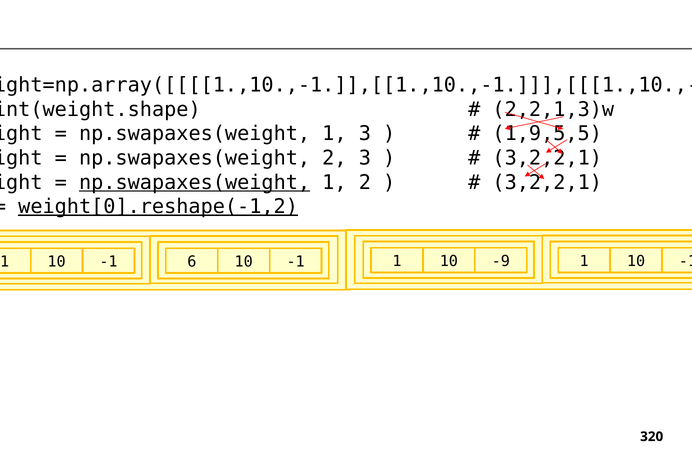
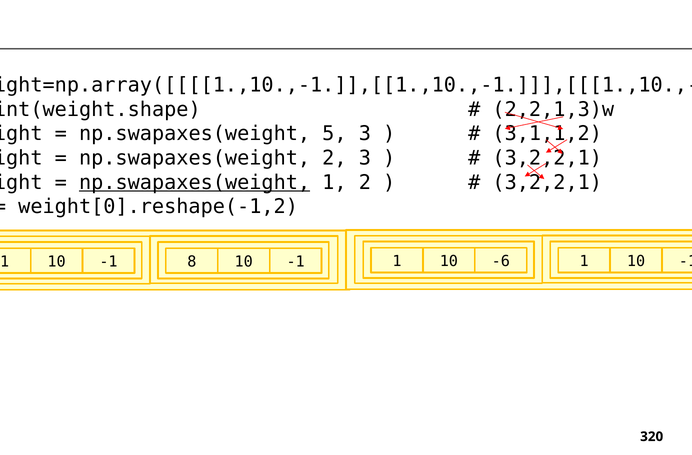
1: 1 -> 5 (334, 134)
1,9,5,5: 1,9,5,5 -> 3,1,1,2 (547, 134)
weight[0].reshape(-1,2 underline: present -> none (158, 206)
6: 6 -> 8 (192, 261)
-9: -9 -> -6 (501, 261)
